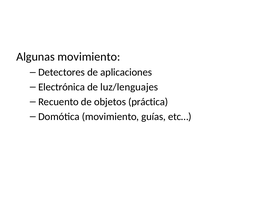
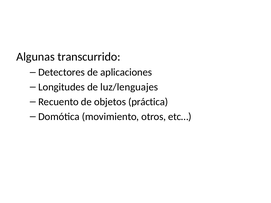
Algunas movimiento: movimiento -> transcurrido (89, 57)
Electrónica: Electrónica -> Longitudes (62, 87)
guías: guías -> otros (154, 117)
